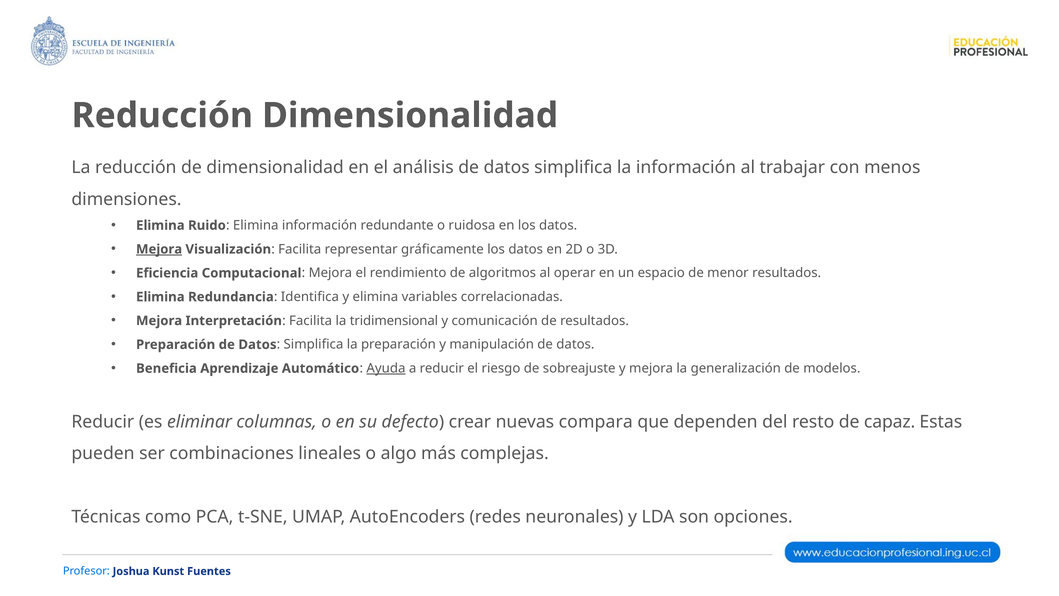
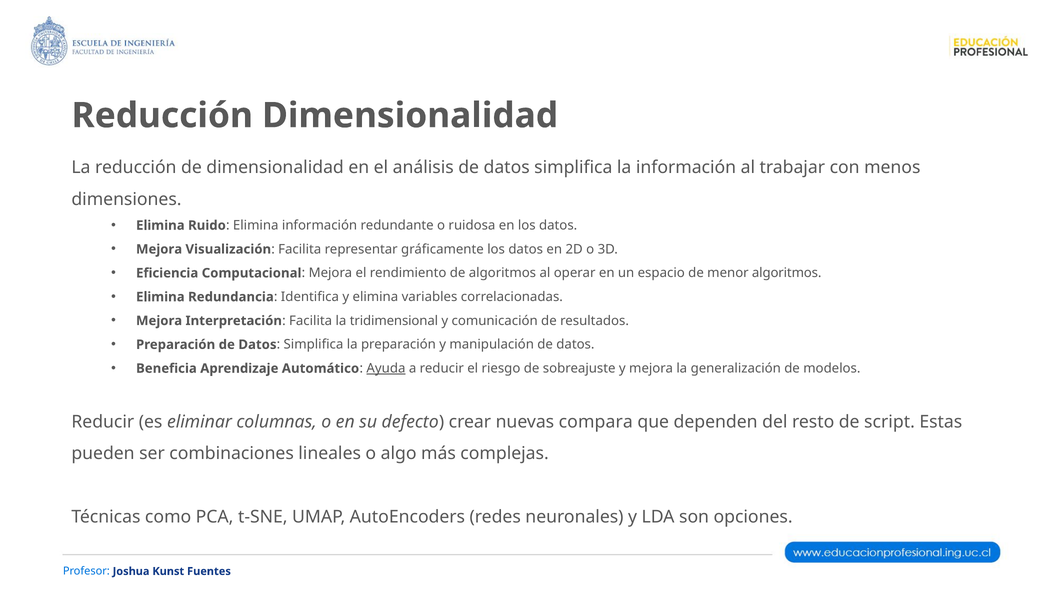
Mejora underline: present -> none (159, 249)
menor resultados: resultados -> algoritmos (787, 273)
capaz: capaz -> script (890, 421)
